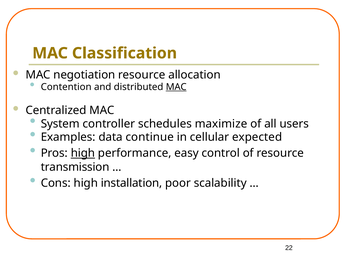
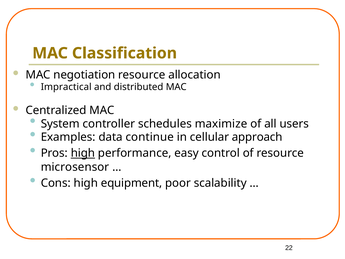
Contention: Contention -> Impractical (66, 87)
MAC underline: present -> none (176, 87)
expected: expected -> approach (257, 137)
transmission: transmission -> microsensor (75, 167)
installation: installation -> equipment (132, 183)
